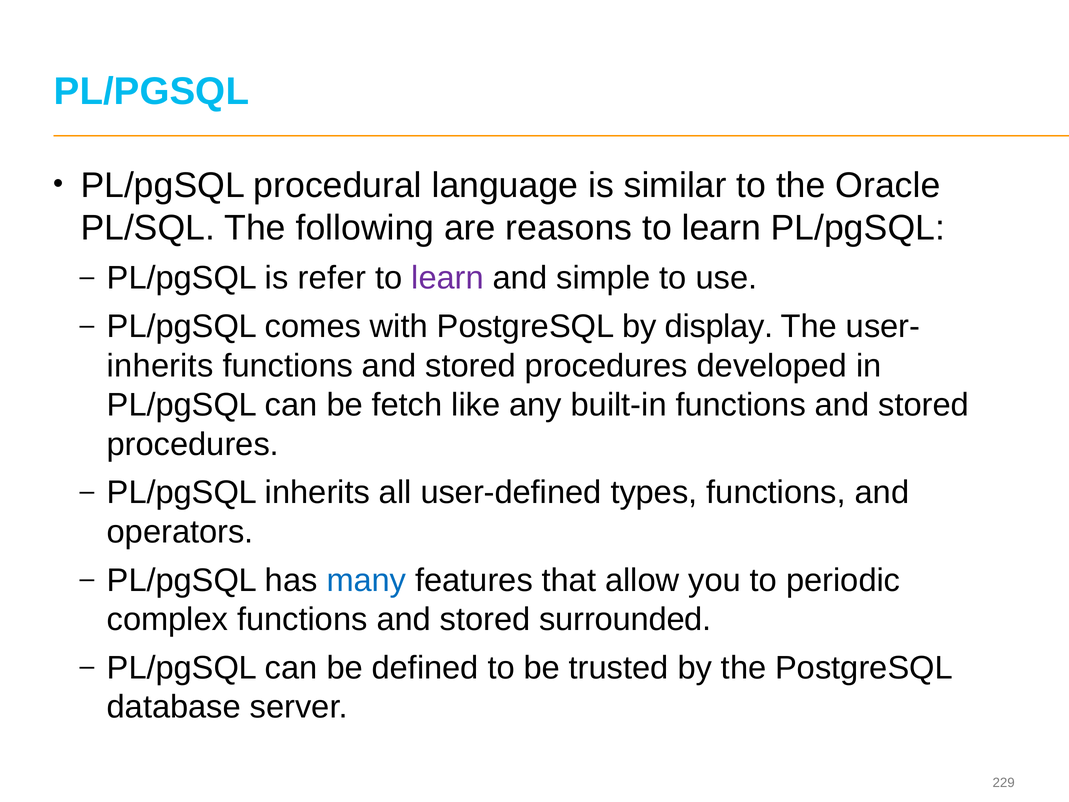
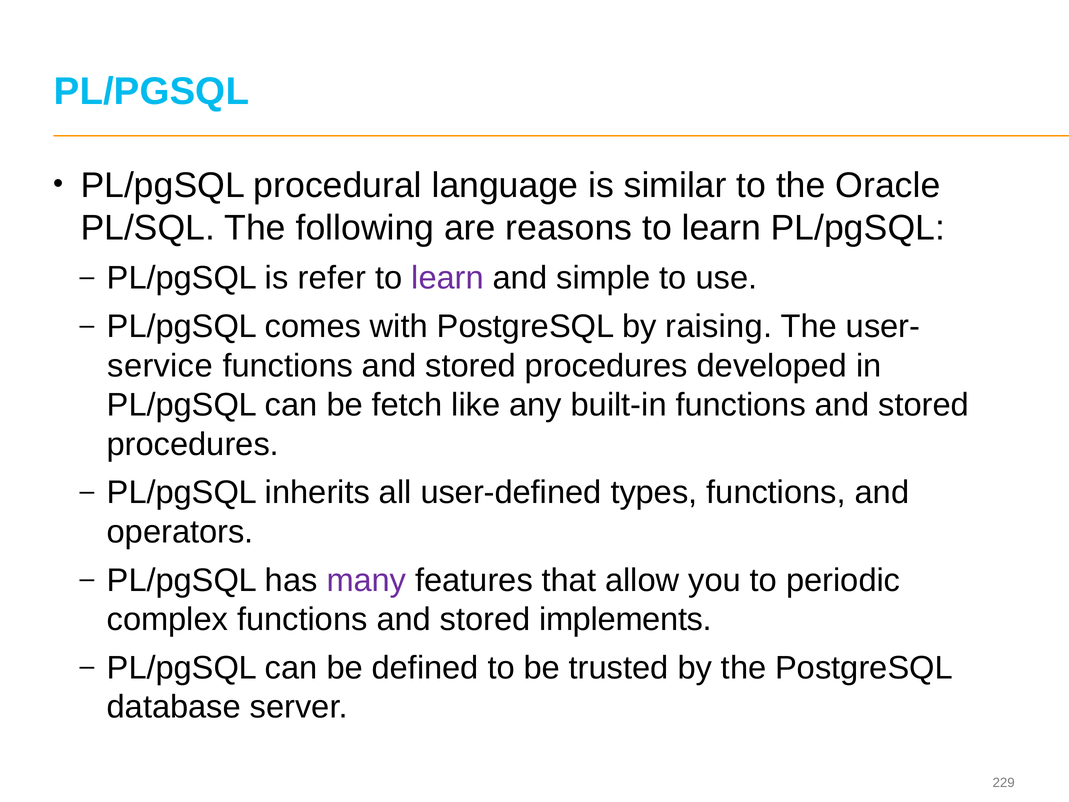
display: display -> raising (719, 327)
inherits: inherits -> service (160, 366)
many colour: blue -> purple (366, 580)
surrounded: surrounded -> implements (625, 619)
